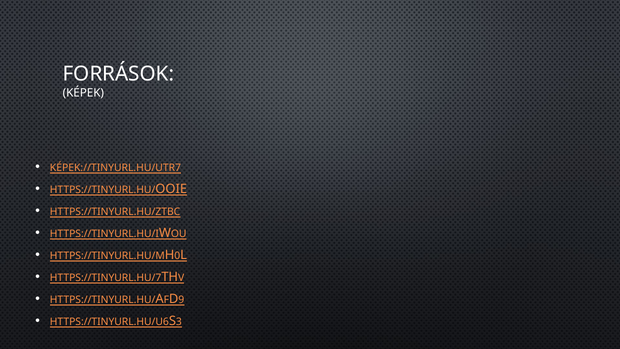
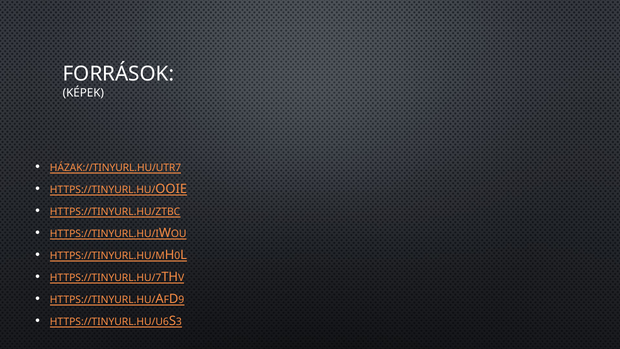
KÉPEK://TINYURL.HU/UTR7: KÉPEK://TINYURL.HU/UTR7 -> HÁZAK://TINYURL.HU/UTR7 (116, 168)
